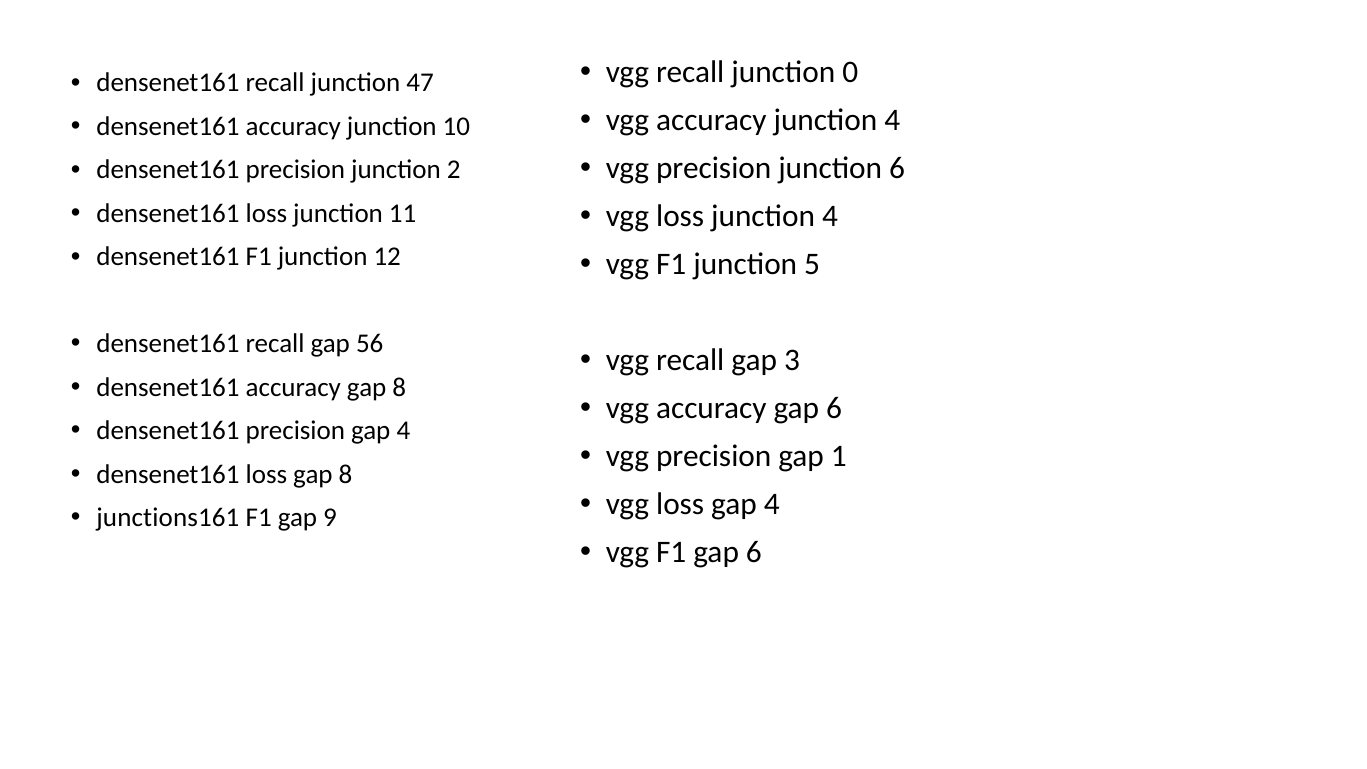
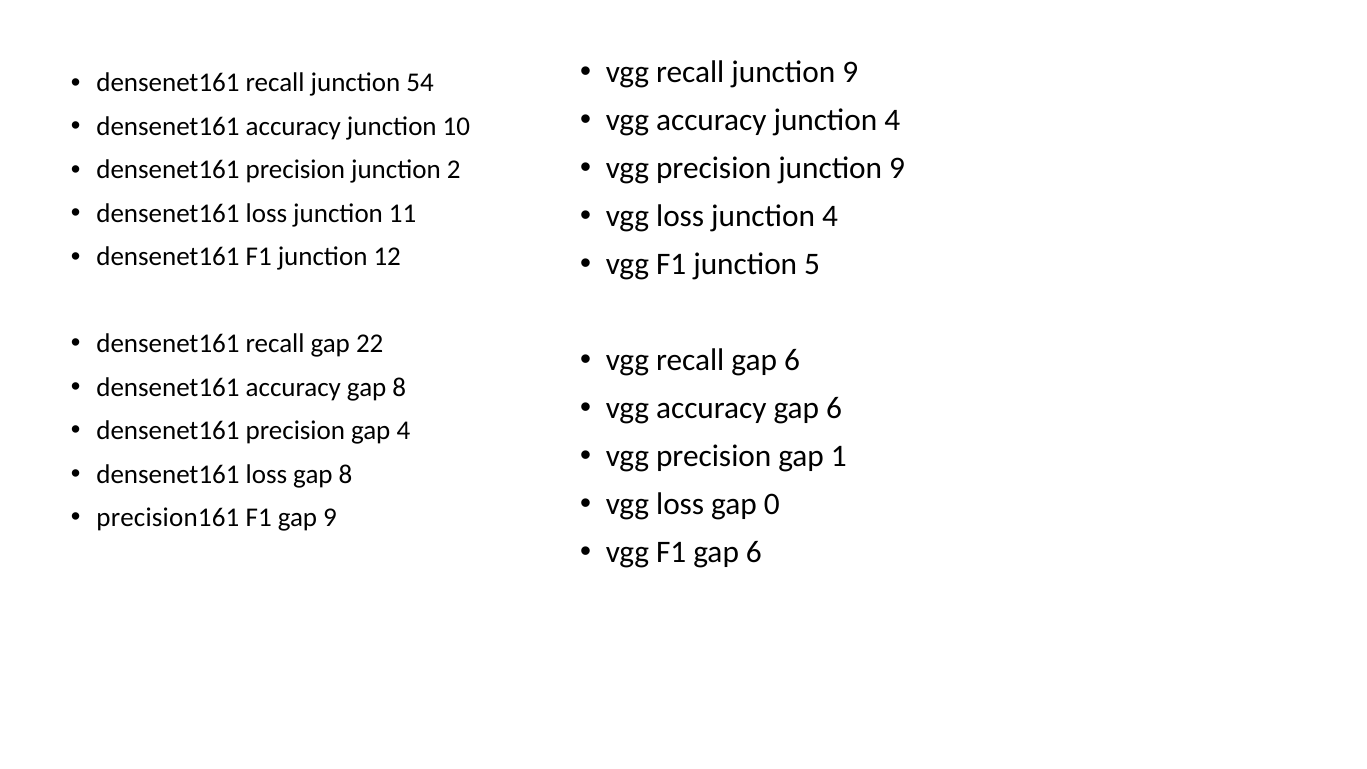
recall junction 0: 0 -> 9 (850, 72)
47: 47 -> 54 (420, 83)
precision junction 6: 6 -> 9 (897, 168)
56: 56 -> 22 (370, 344)
recall gap 3: 3 -> 6 (792, 360)
loss gap 4: 4 -> 0 (772, 505)
junctions161: junctions161 -> precision161 (168, 518)
